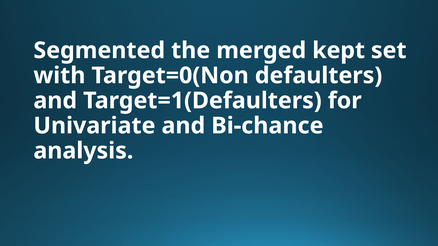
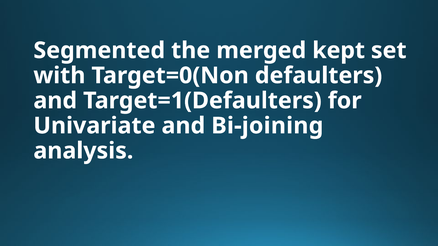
Bi-chance: Bi-chance -> Bi-joining (267, 126)
